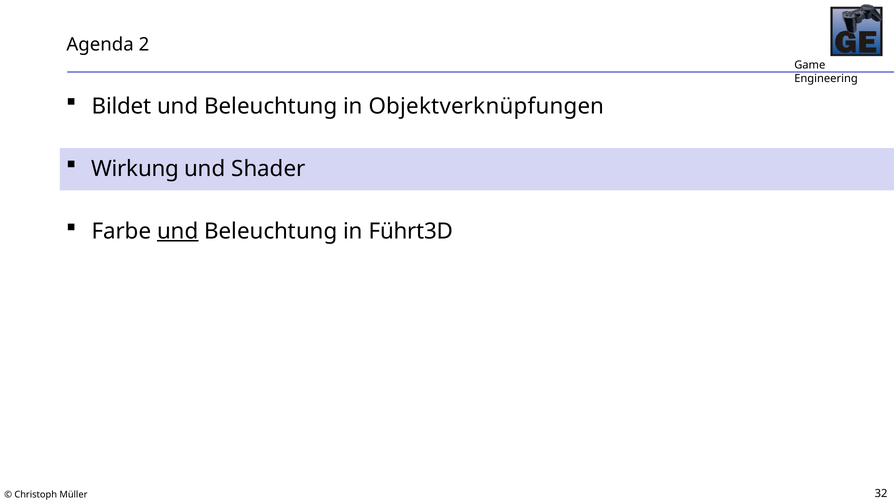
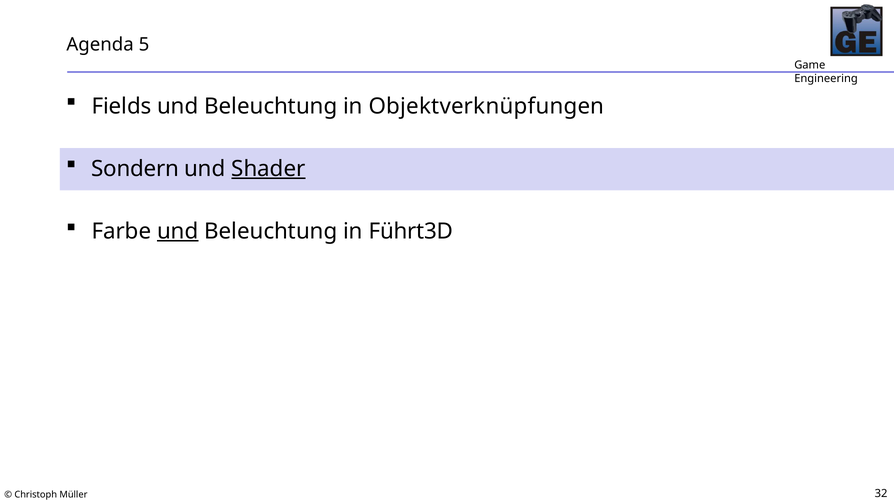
2: 2 -> 5 (144, 45)
Bildet: Bildet -> Fields (121, 106)
Wirkung: Wirkung -> Sondern (135, 169)
Shader underline: none -> present (268, 169)
